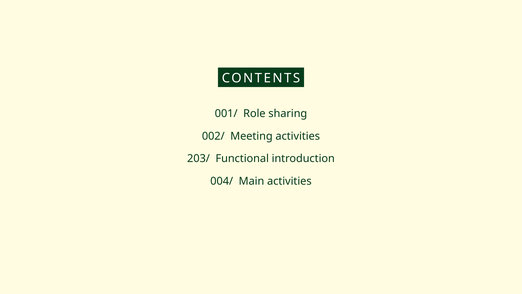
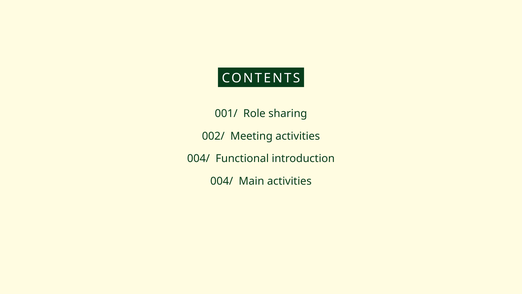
203/: 203/ -> 004/ (199, 158)
